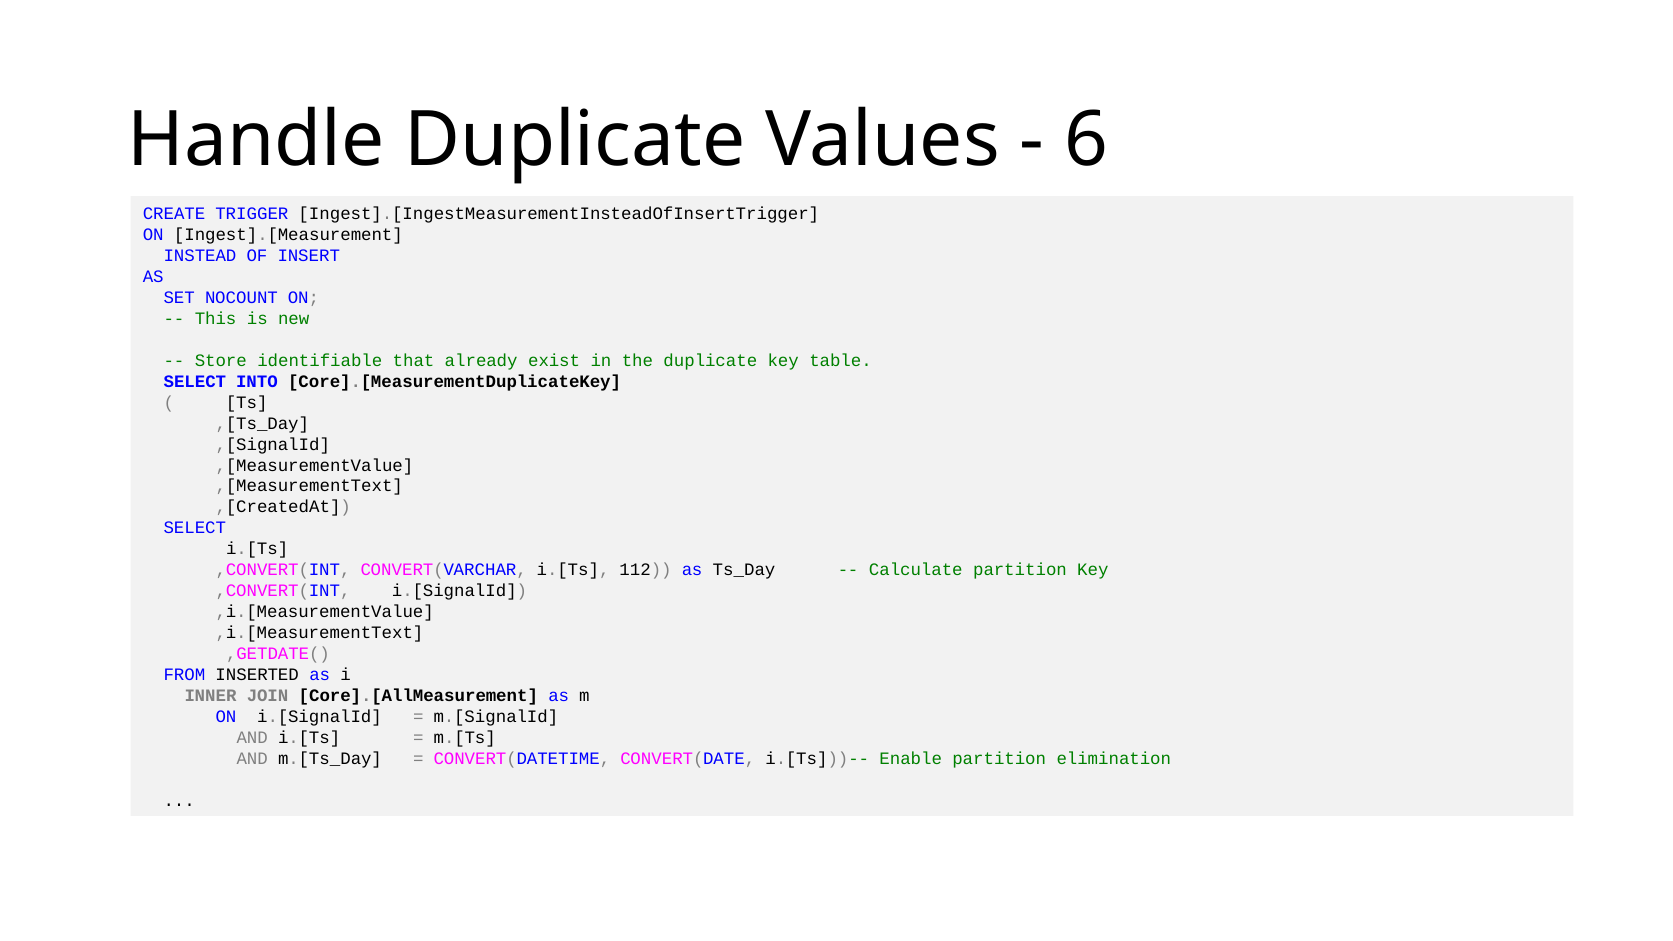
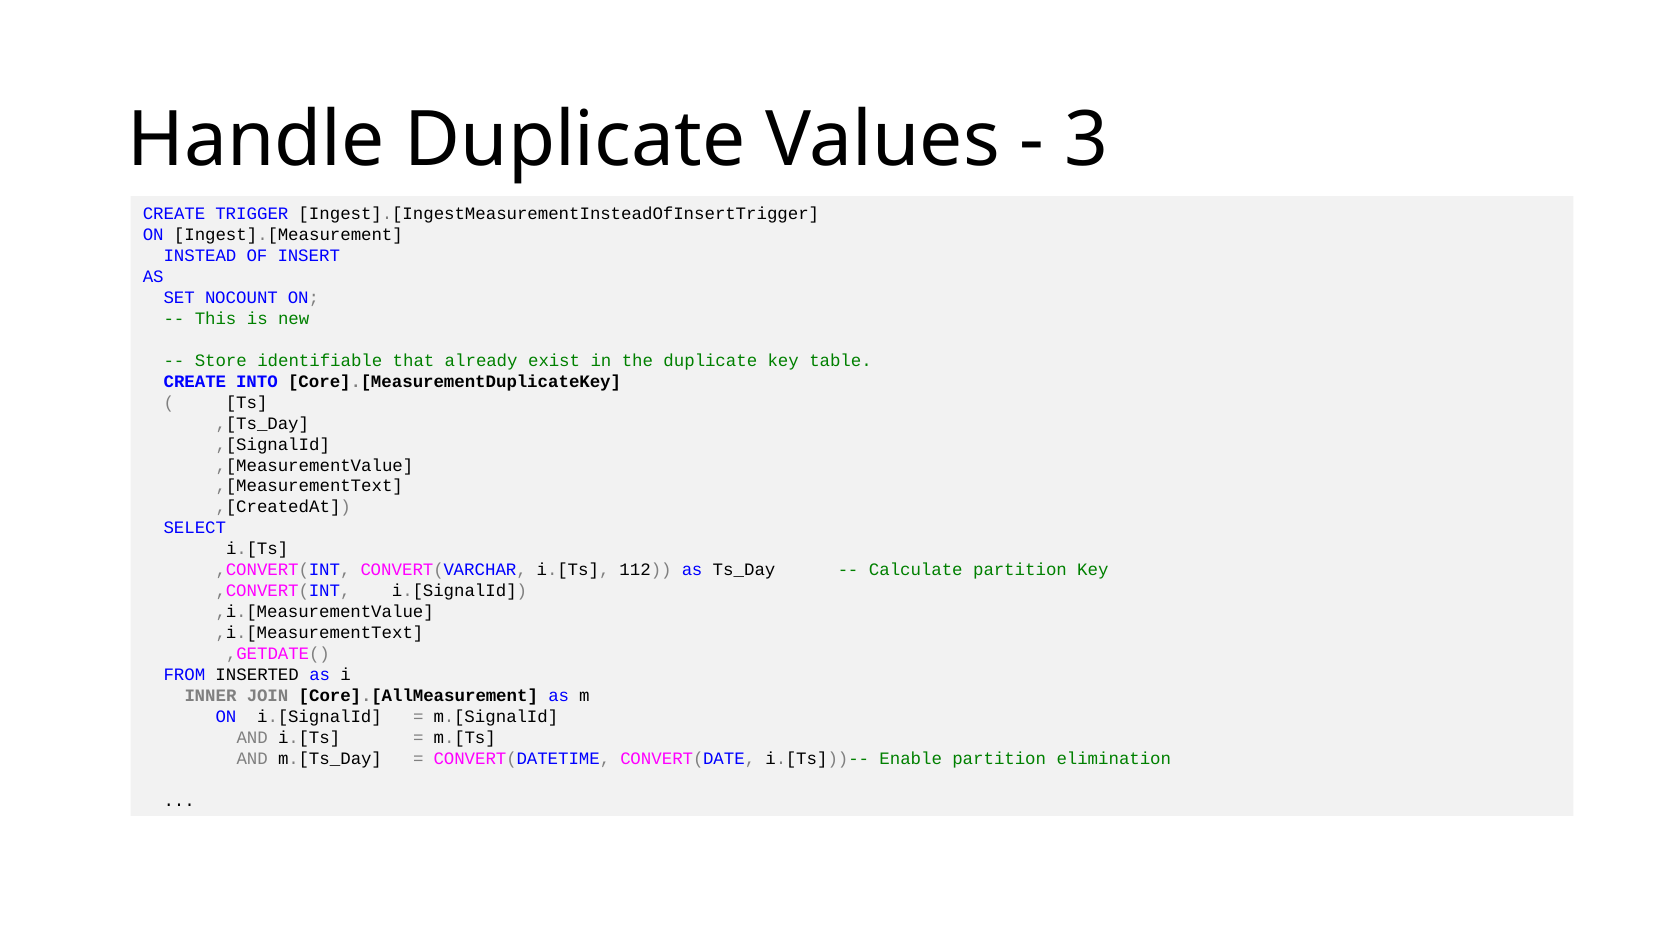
6: 6 -> 3 (1086, 141)
SELECT: SELECT -> CREATE (195, 382)
